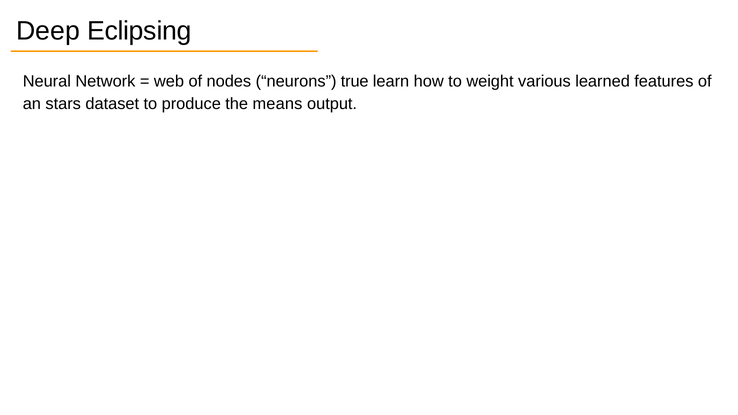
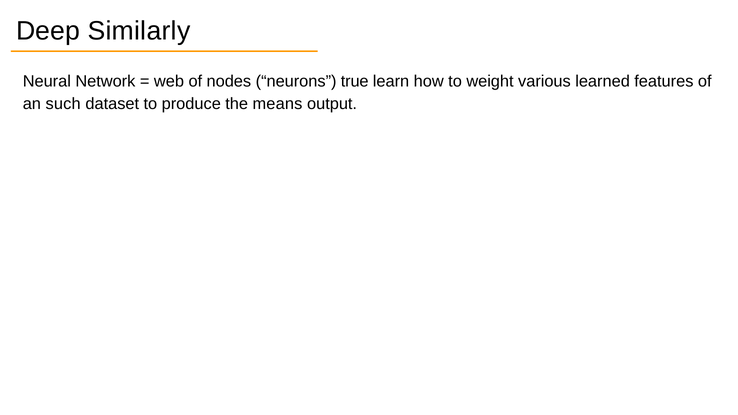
Eclipsing: Eclipsing -> Similarly (139, 31)
stars: stars -> such (63, 104)
